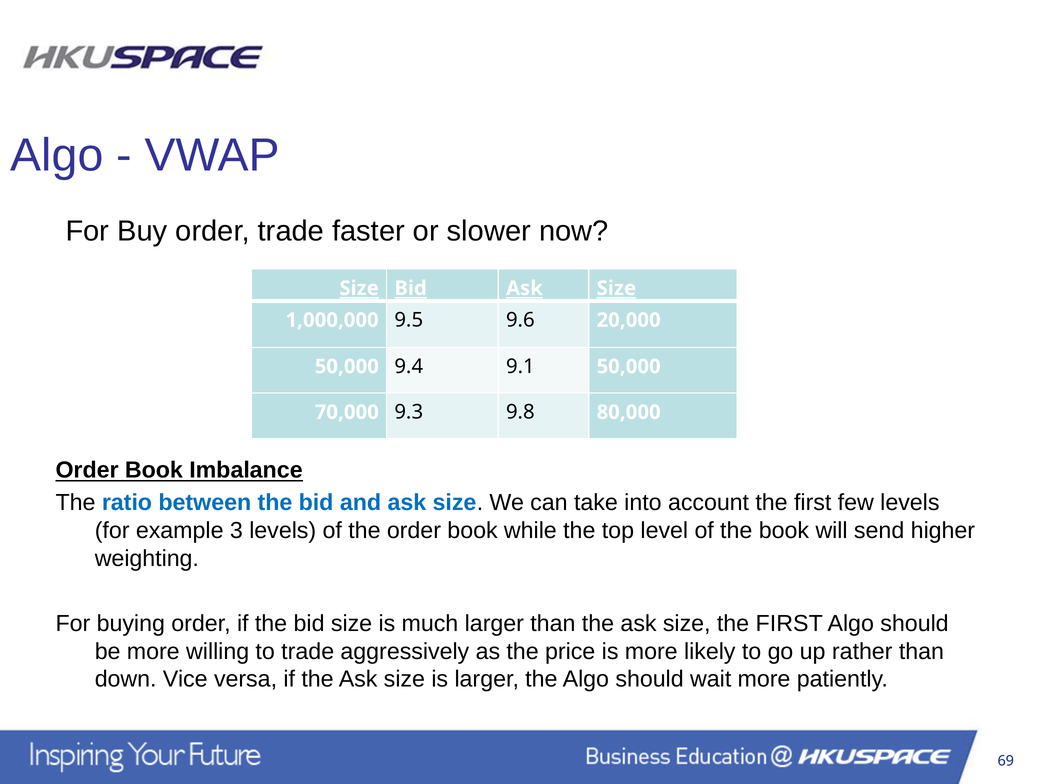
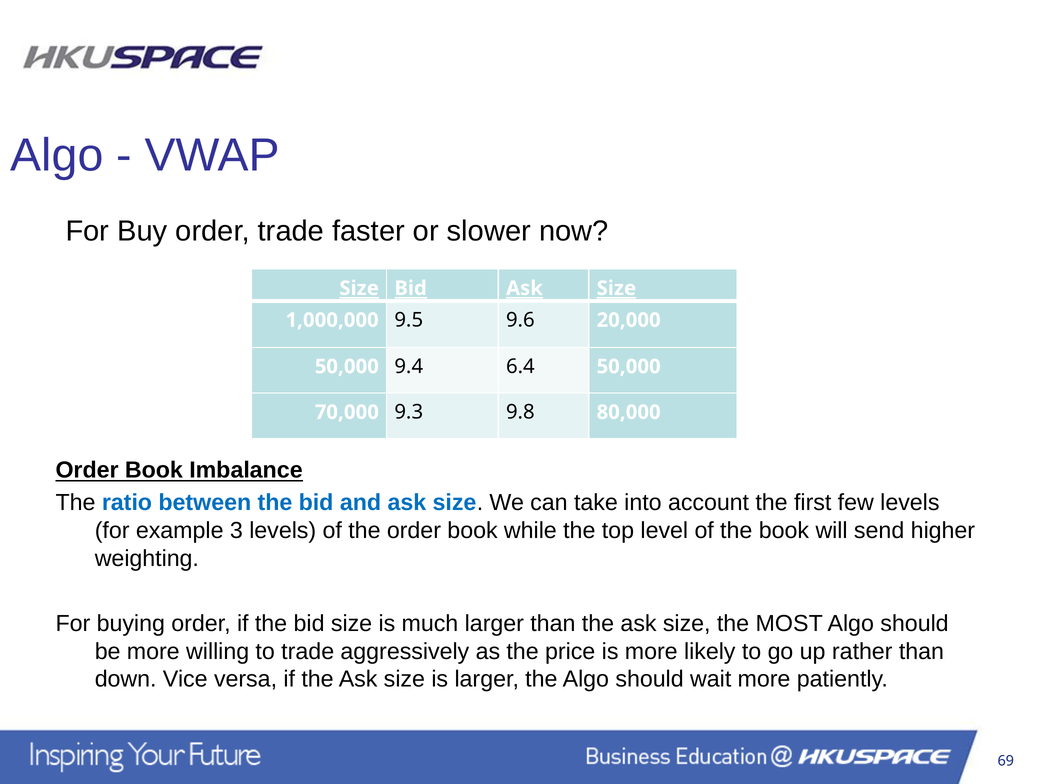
9.1: 9.1 -> 6.4 (520, 367)
size the FIRST: FIRST -> MOST (789, 624)
